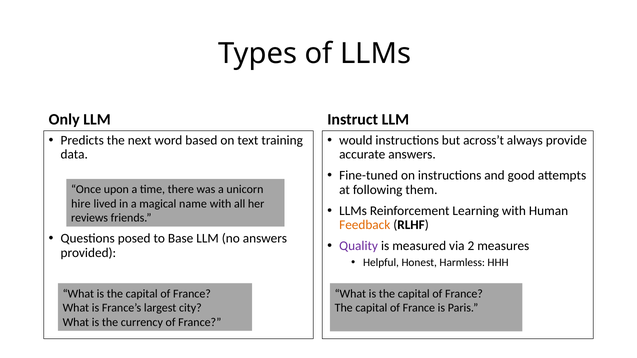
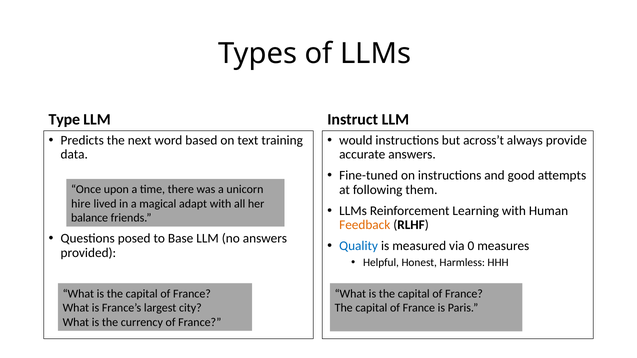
Only: Only -> Type (64, 120)
name: name -> adapt (193, 204)
reviews: reviews -> balance (90, 218)
Quality colour: purple -> blue (359, 246)
2: 2 -> 0 (471, 246)
